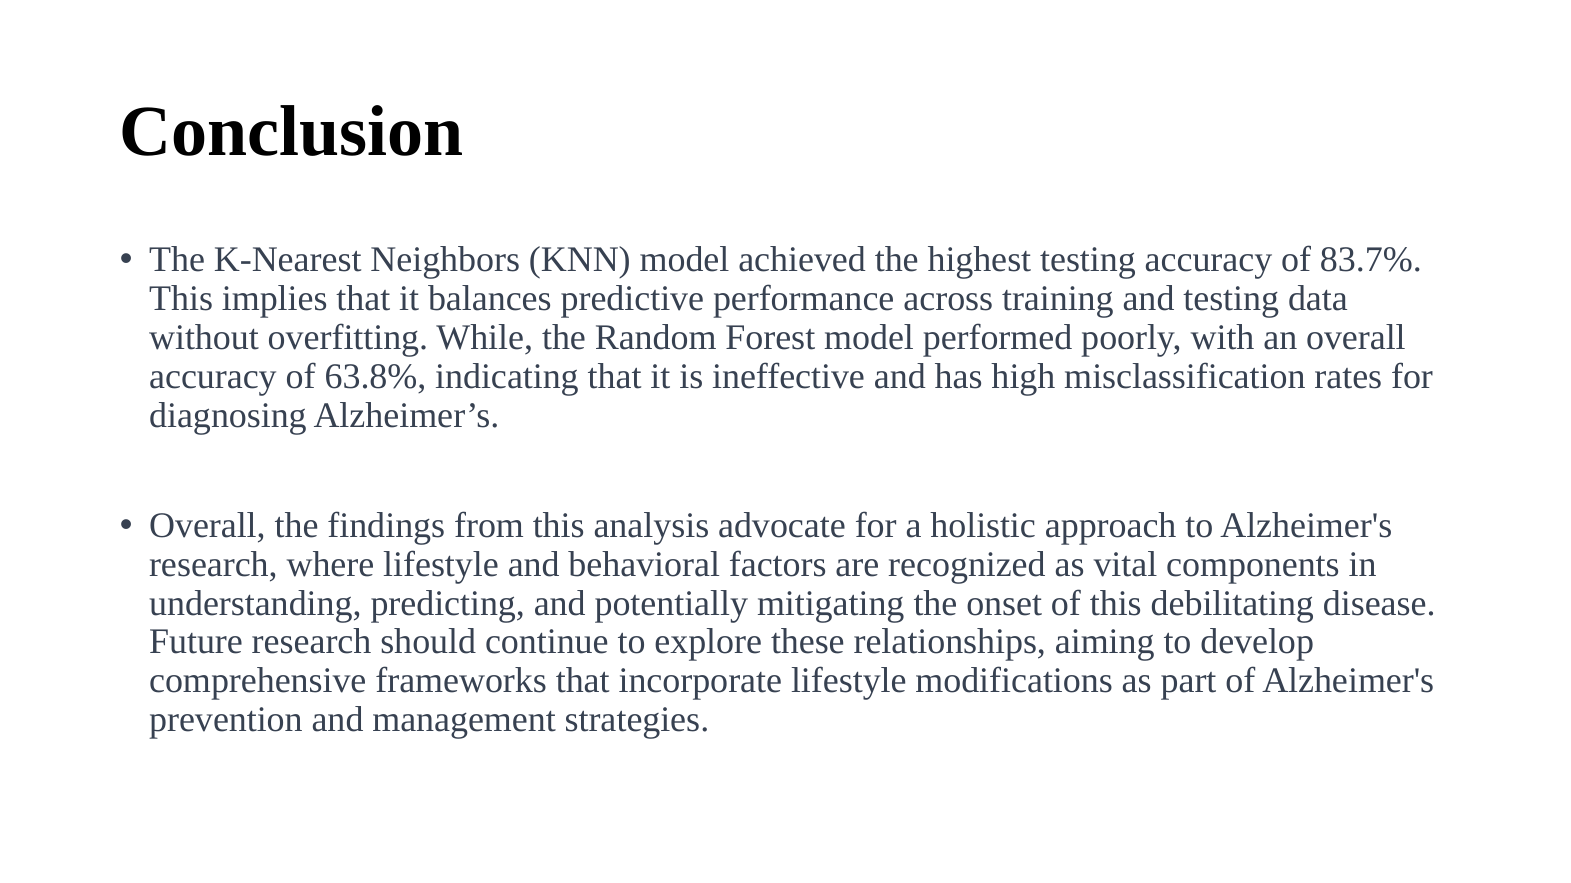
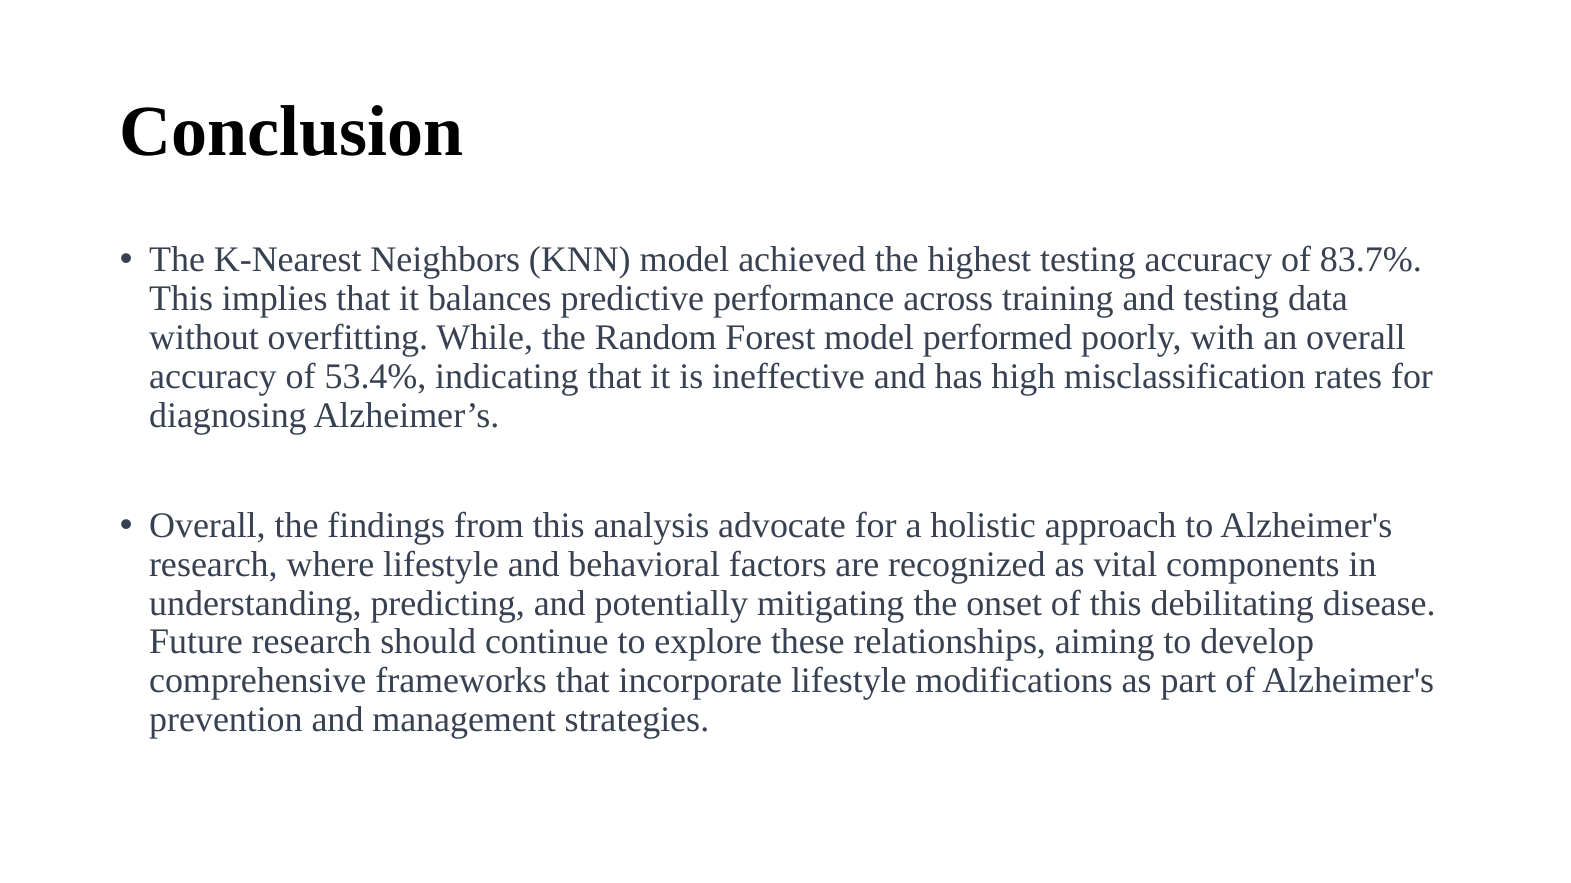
63.8%: 63.8% -> 53.4% (375, 377)
